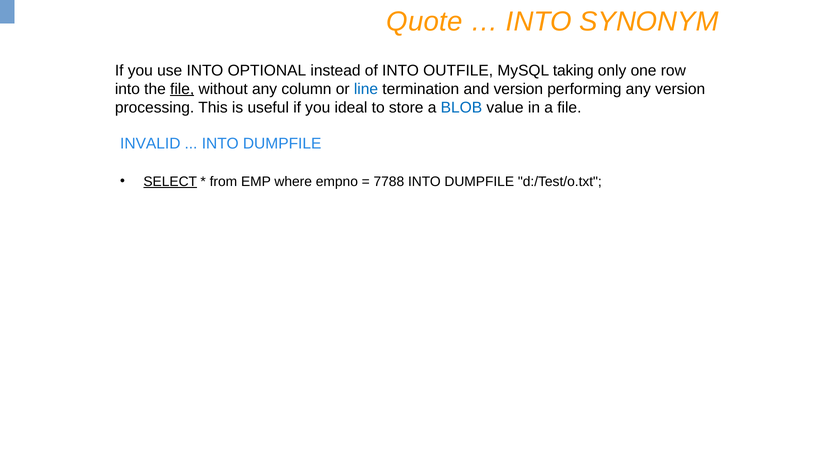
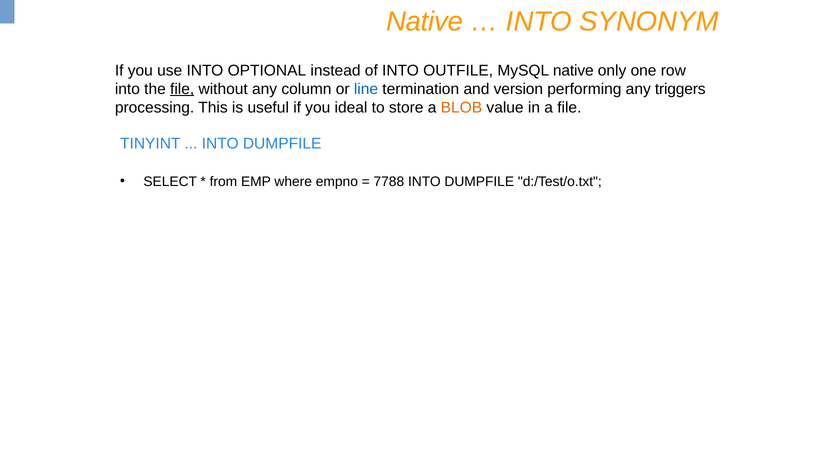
Quote: Quote -> Native (425, 22)
MySQL taking: taking -> native (573, 70)
any version: version -> triggers (680, 89)
BLOB colour: blue -> orange (461, 108)
INVALID: INVALID -> TINYINT (150, 144)
SELECT underline: present -> none (170, 182)
